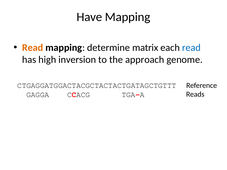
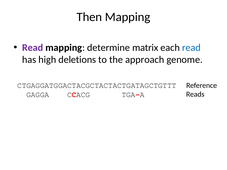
Have: Have -> Then (89, 17)
Read colour: orange -> purple (33, 48)
inversion: inversion -> deletions (77, 60)
